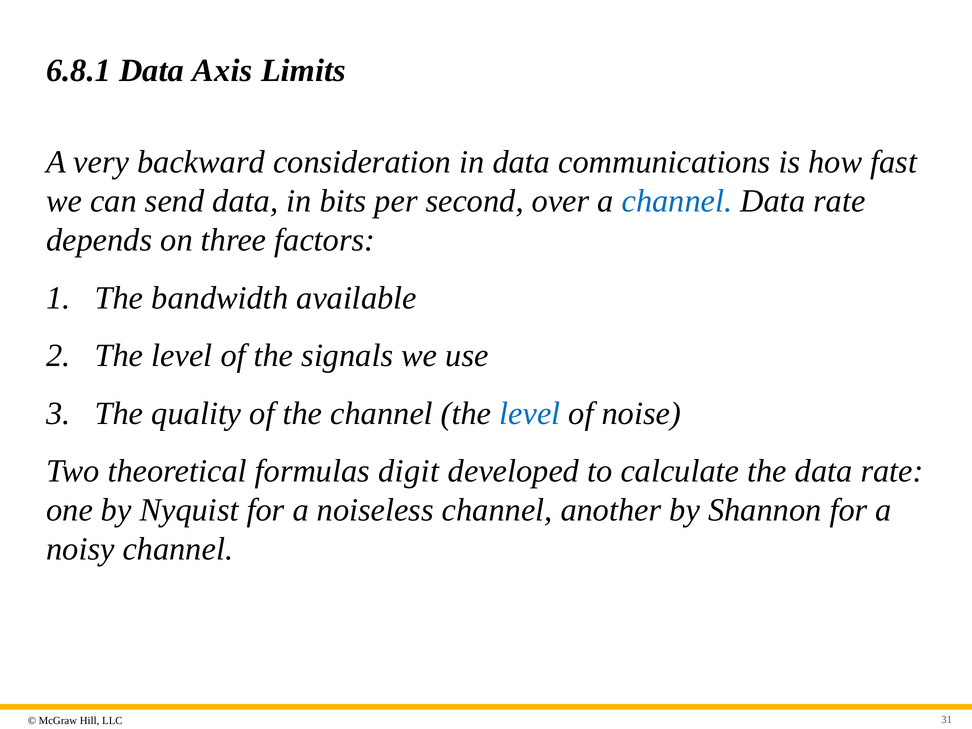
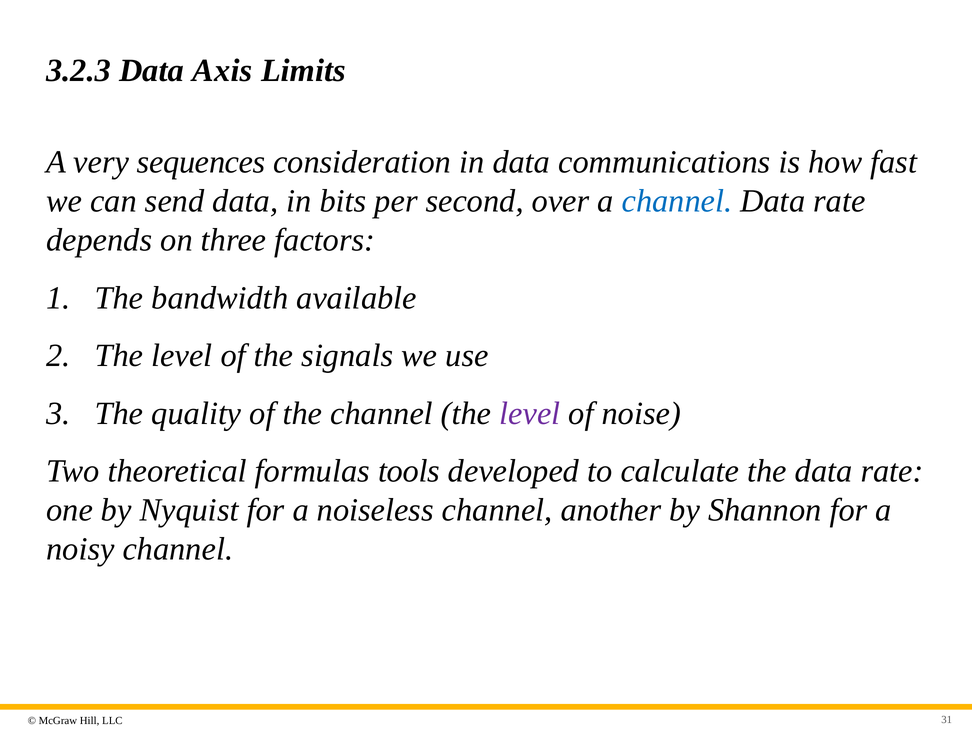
6.8.1: 6.8.1 -> 3.2.3 (79, 71)
backward: backward -> sequences (201, 162)
level colour: blue -> purple (530, 413)
digit: digit -> tools (409, 471)
